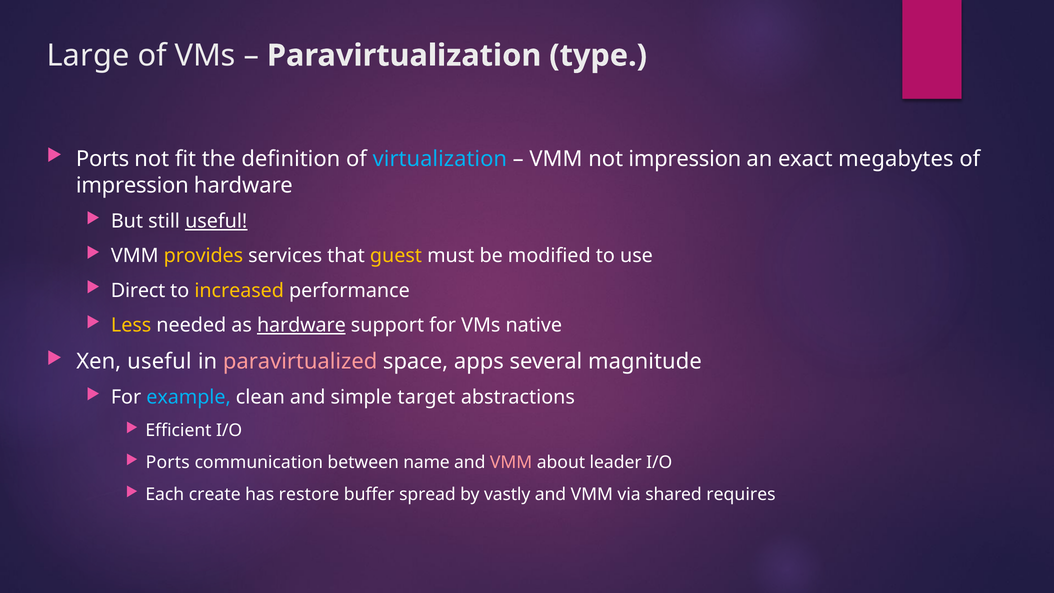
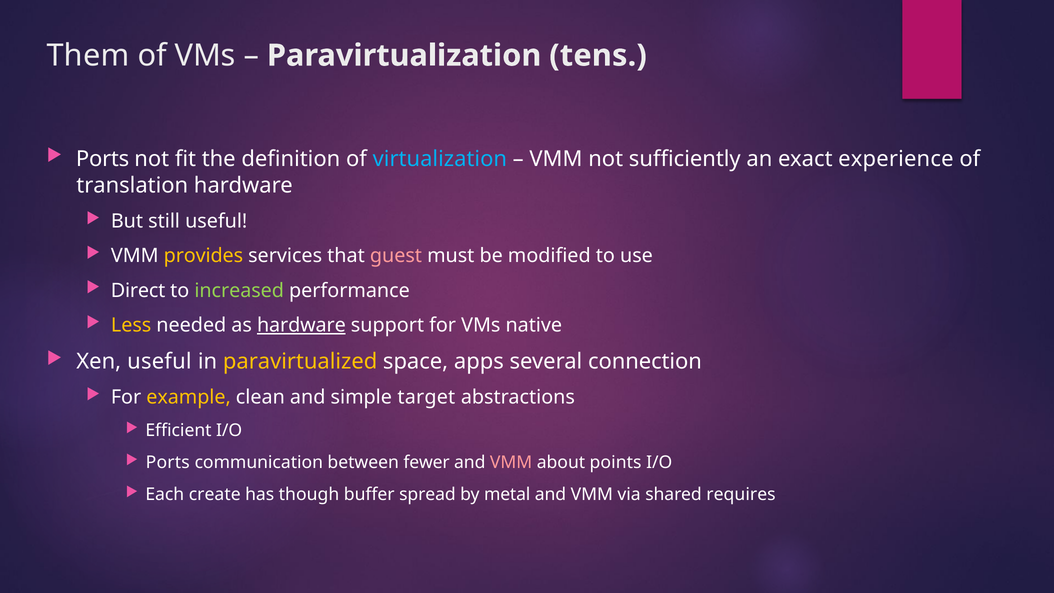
Large: Large -> Them (88, 55)
type: type -> tens (598, 55)
not impression: impression -> sufficiently (685, 159)
megabytes: megabytes -> experience (896, 159)
impression: impression -> translation (132, 185)
useful underline: present -> none (216, 221)
guest colour: yellow -> pink (396, 256)
increased colour: yellow -> light green (239, 291)
paravirtualized colour: pink -> yellow (300, 361)
magnitude: magnitude -> connection (645, 361)
example colour: light blue -> yellow (189, 397)
name: name -> fewer (427, 463)
leader: leader -> points (616, 463)
restore: restore -> though (309, 495)
vastly: vastly -> metal (507, 495)
